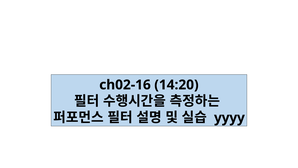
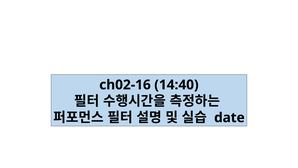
14:20: 14:20 -> 14:40 (176, 85)
yyyy: yyyy -> date (229, 117)
